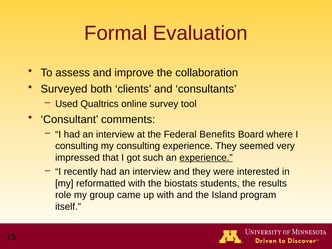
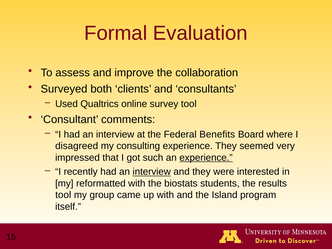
consulting: consulting -> disagreed (77, 146)
interview underline: none -> present (152, 172)
role: role -> tool (63, 195)
